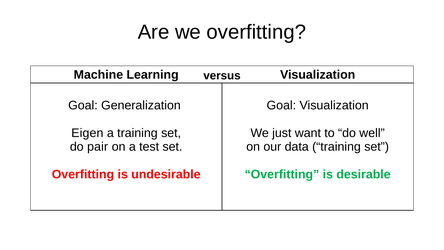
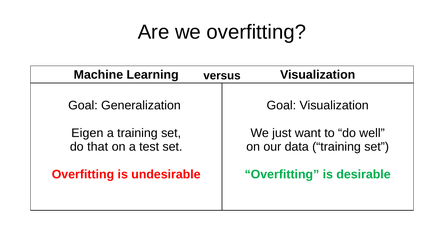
pair: pair -> that (98, 147)
